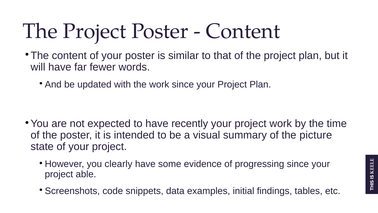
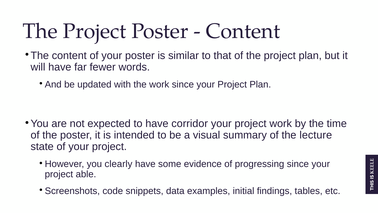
recently: recently -> corridor (190, 123)
picture: picture -> lecture (316, 135)
